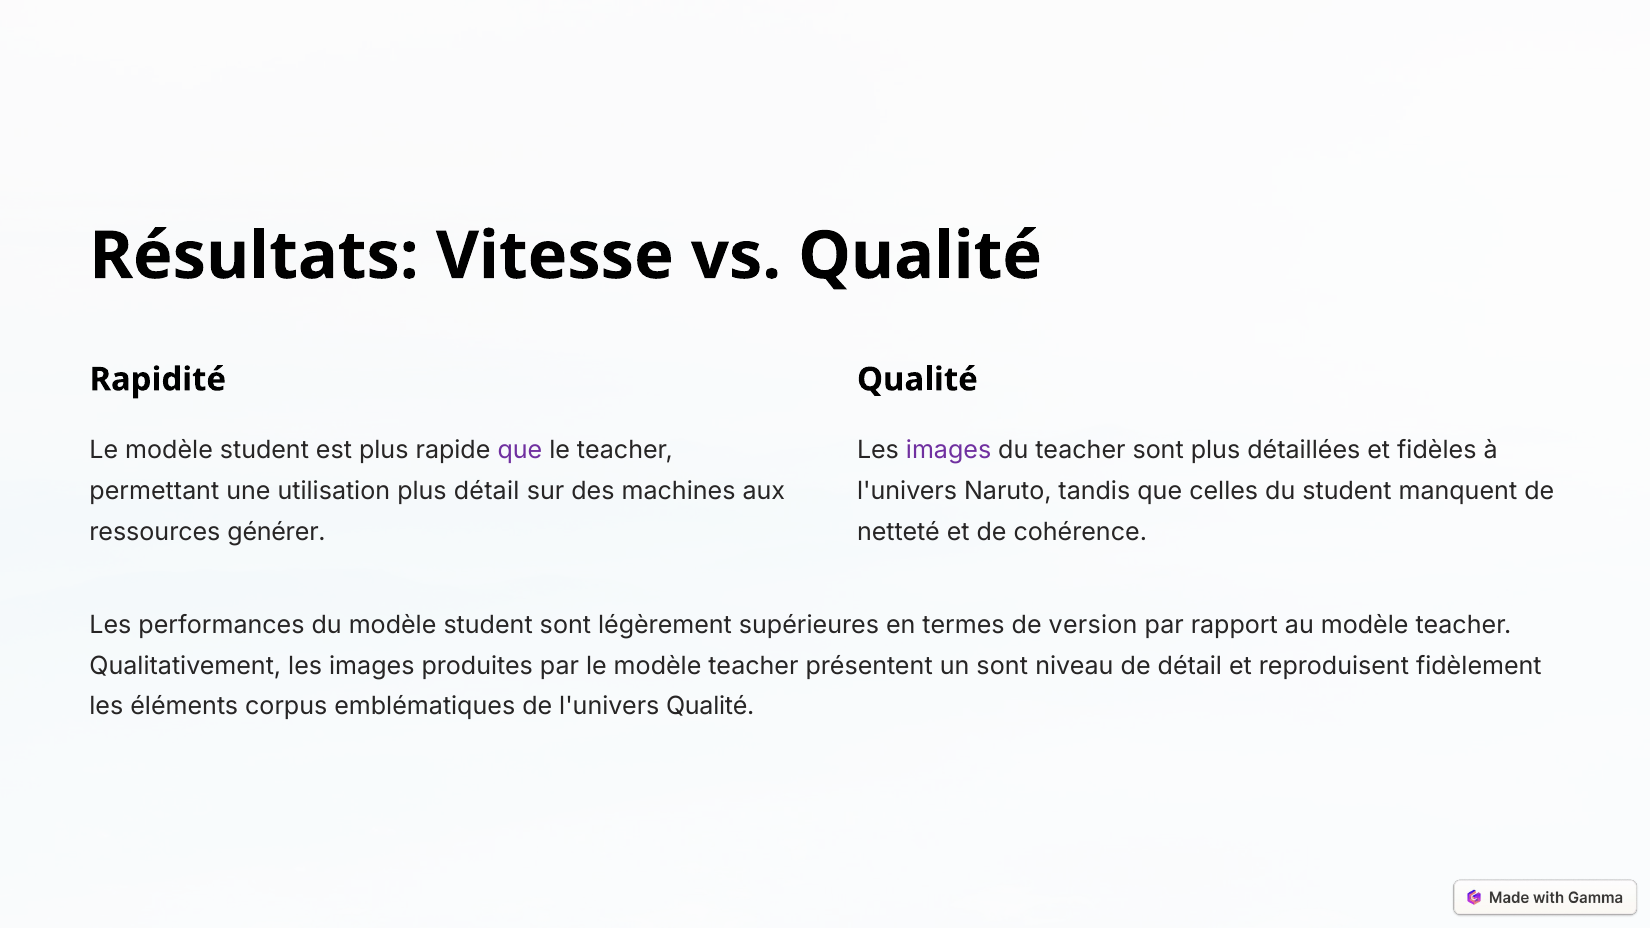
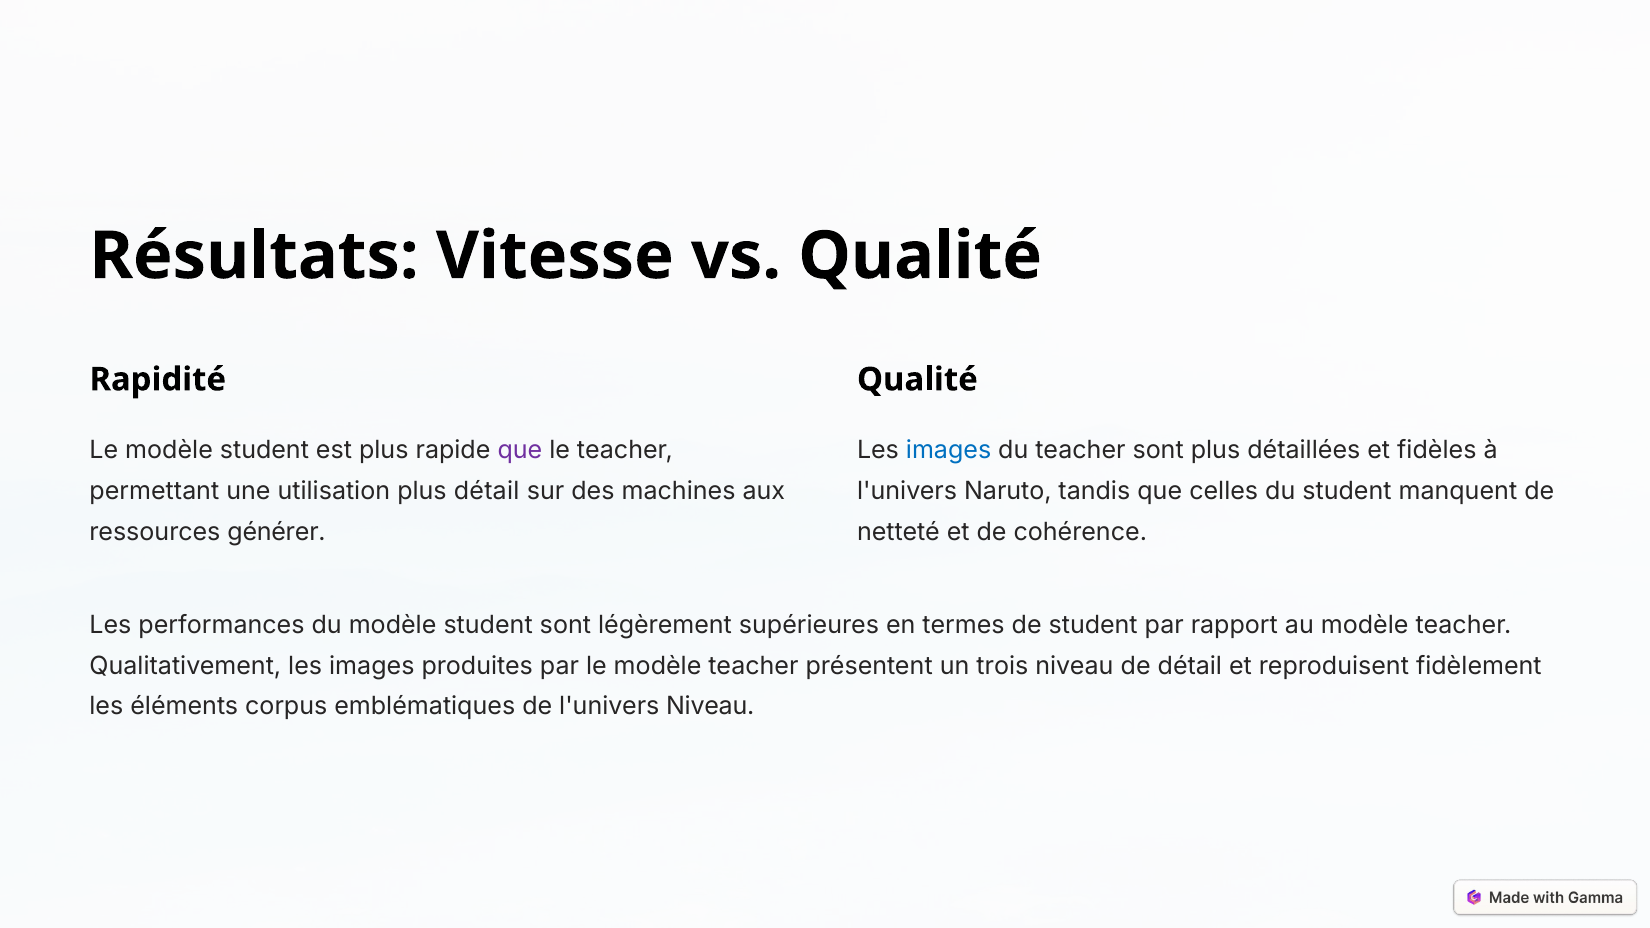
images colour: purple -> blue (949, 451)
de version: version -> student (1093, 625)
un sont: sont -> trois (1002, 666)
l'univers Qualité: Qualité -> Niveau (710, 707)
